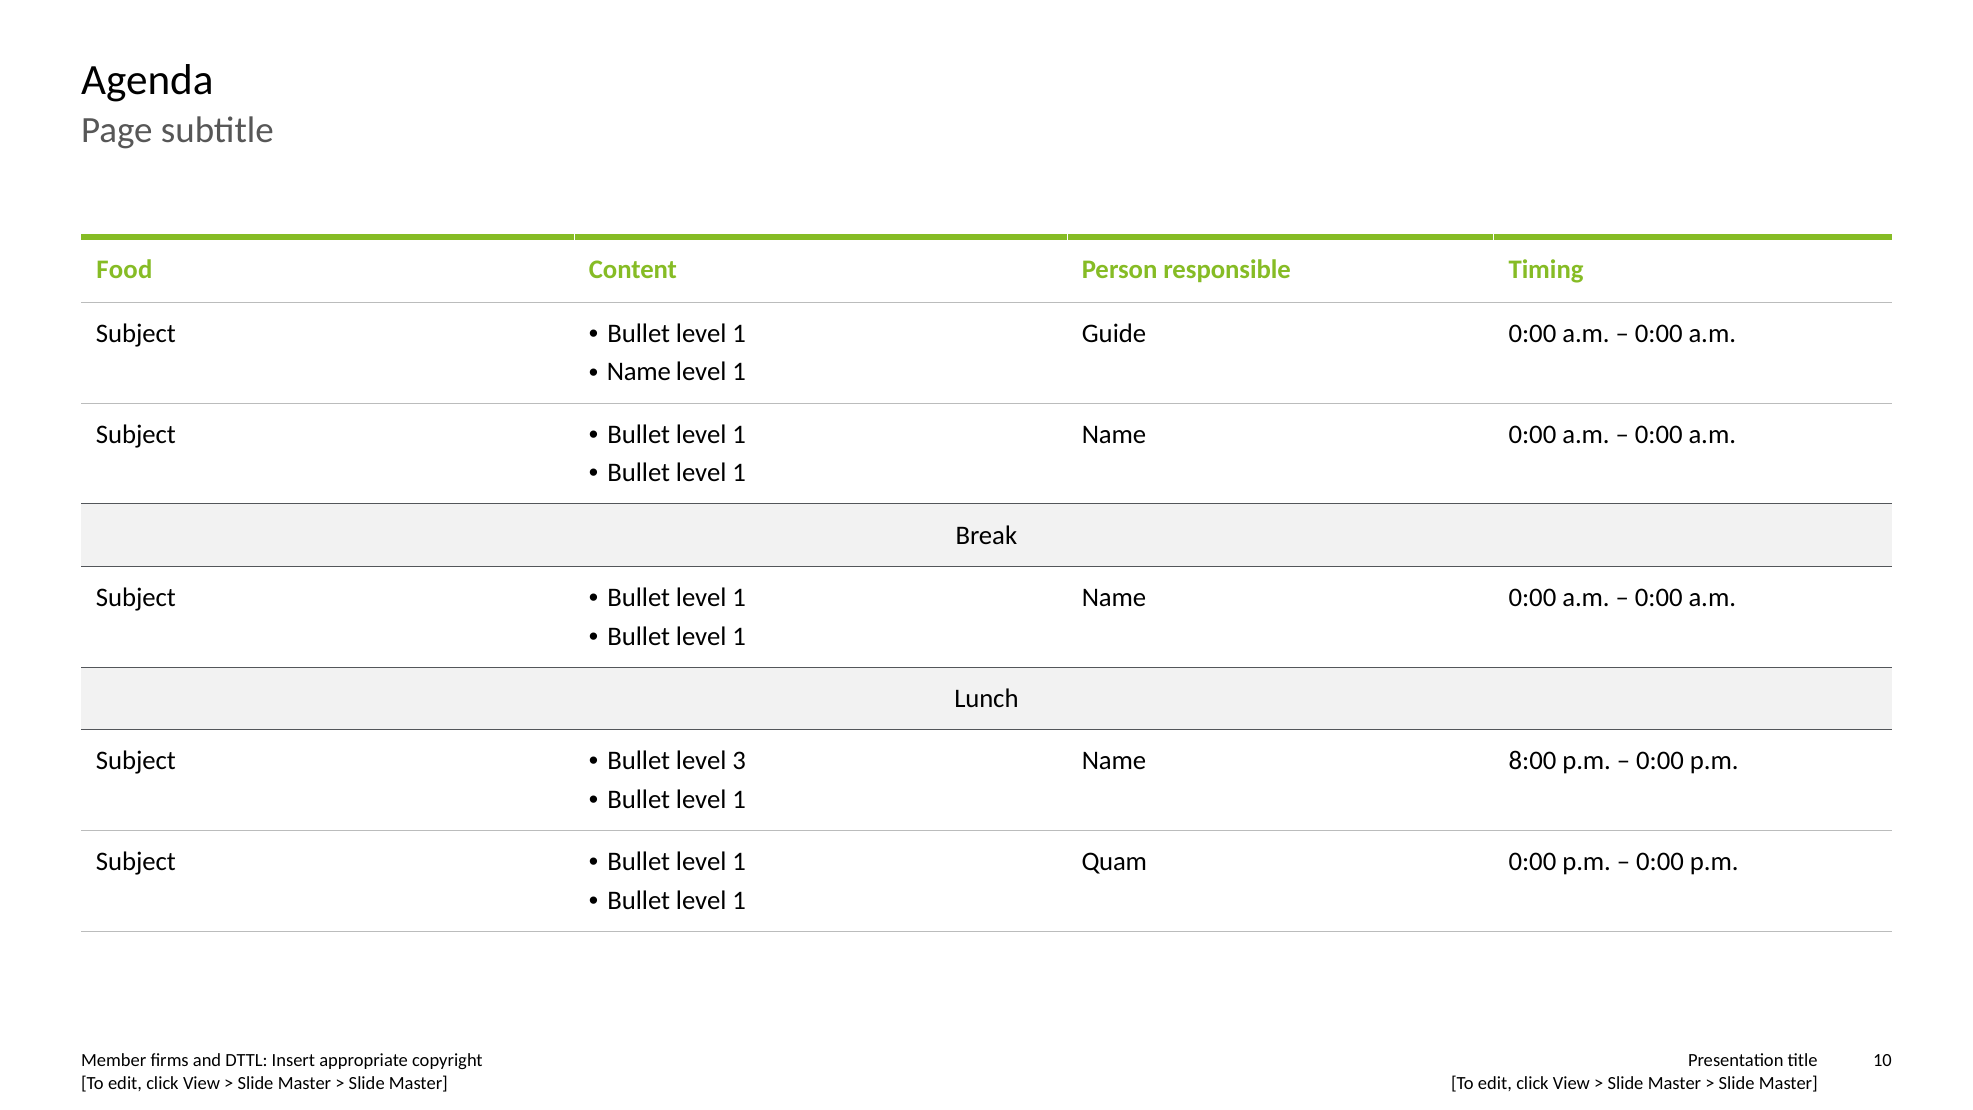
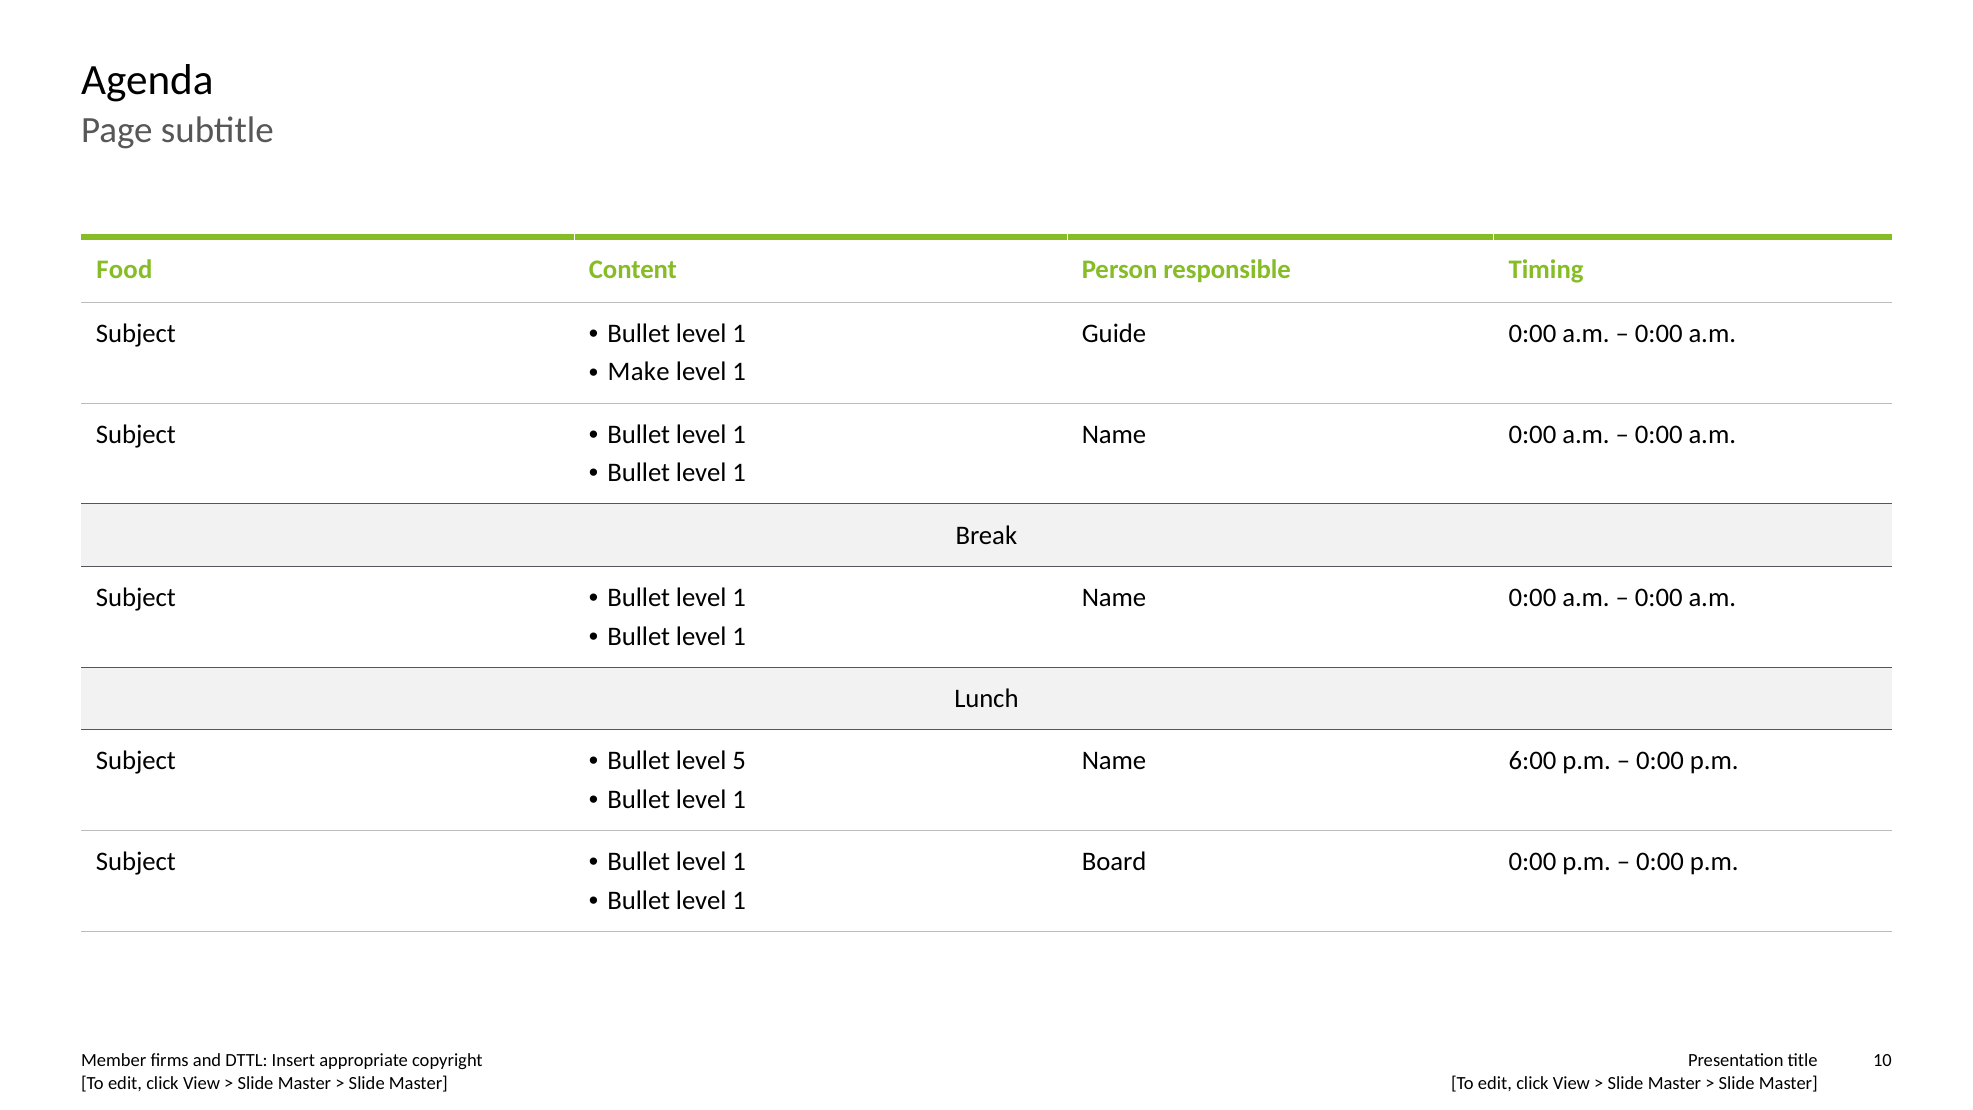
Name: Name -> Make (639, 372)
3: 3 -> 5 (739, 761)
8:00: 8:00 -> 6:00 (1533, 761)
Quam: Quam -> Board (1114, 862)
